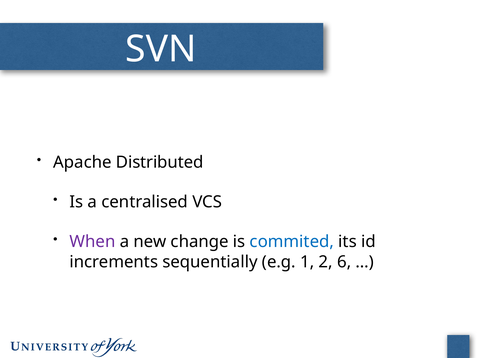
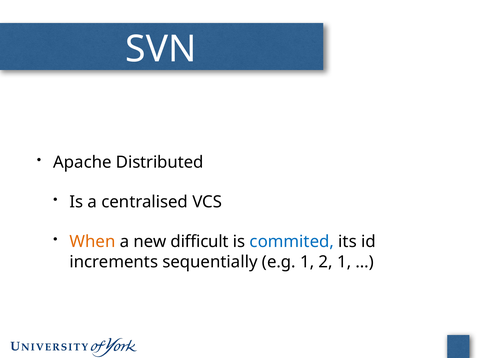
When colour: purple -> orange (92, 242)
change: change -> difficult (200, 242)
2 6: 6 -> 1 (344, 262)
